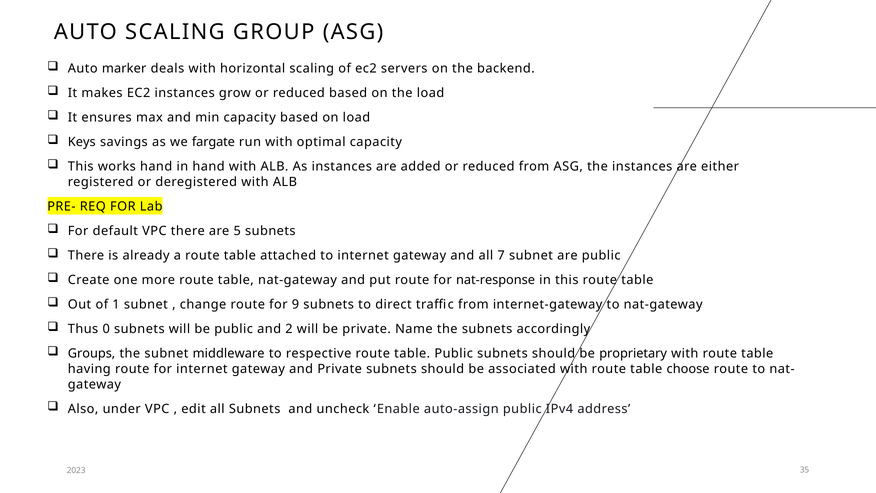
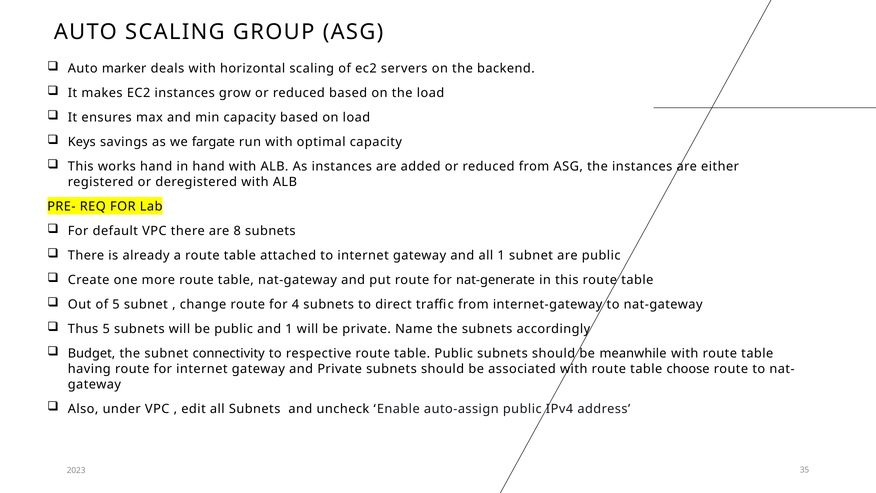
5: 5 -> 8 (237, 231)
all 7: 7 -> 1 (501, 255)
nat-response: nat-response -> nat-generate (496, 280)
of 1: 1 -> 5 (116, 304)
9: 9 -> 4 (295, 304)
Thus 0: 0 -> 5 (106, 329)
and 2: 2 -> 1 (289, 329)
Groups: Groups -> Budget (92, 353)
middleware: middleware -> connectivity (229, 353)
proprietary: proprietary -> meanwhile (633, 353)
